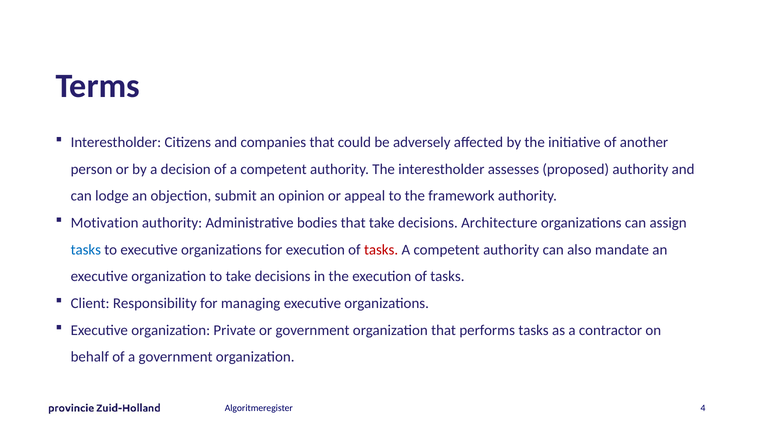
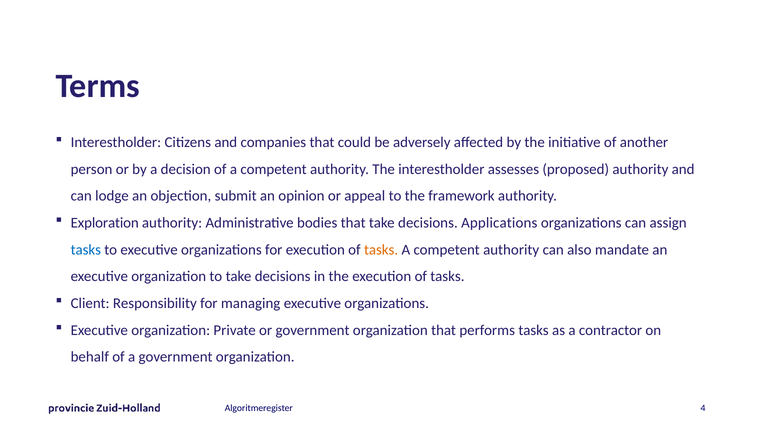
Motivation: Motivation -> Exploration (105, 223)
Architecture: Architecture -> Applications (499, 223)
tasks colour: red -> orange (381, 250)
